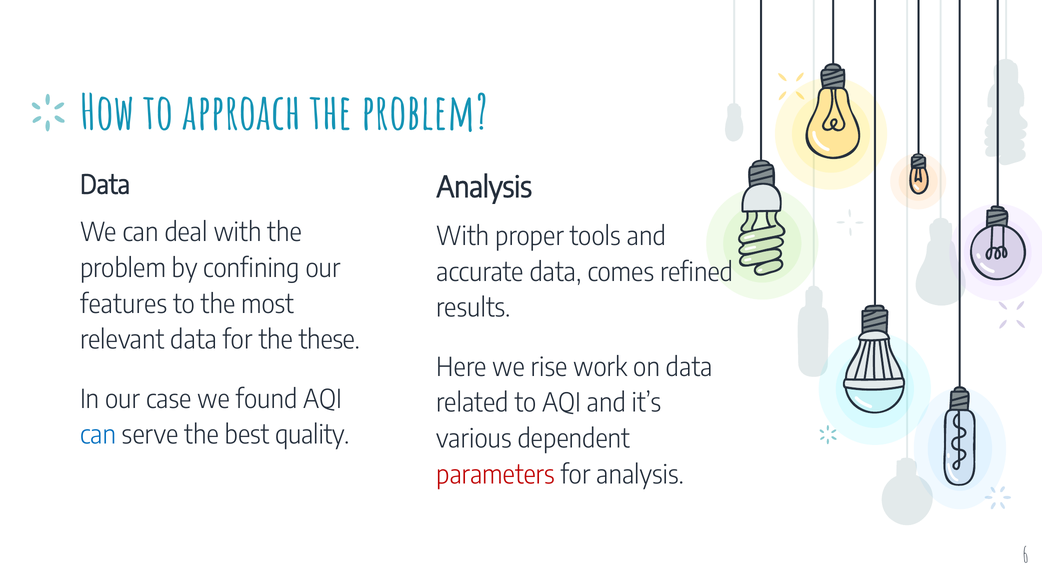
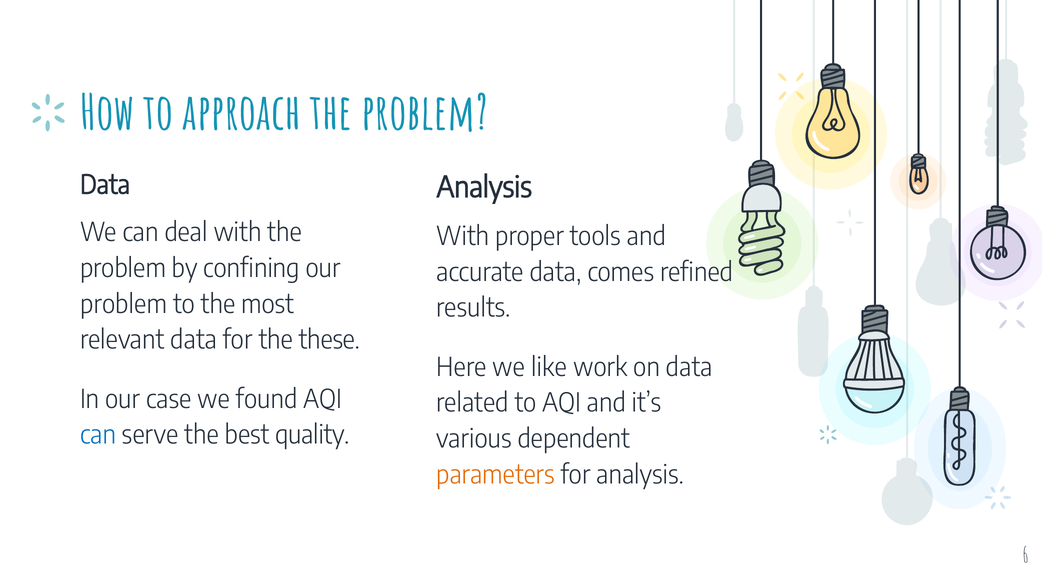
features: features -> problem (124, 304)
rise: rise -> like (549, 368)
parameters colour: red -> orange (496, 475)
